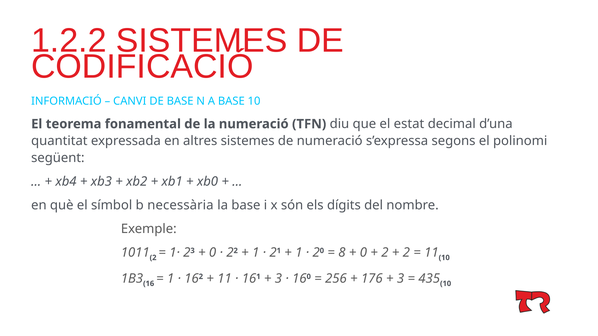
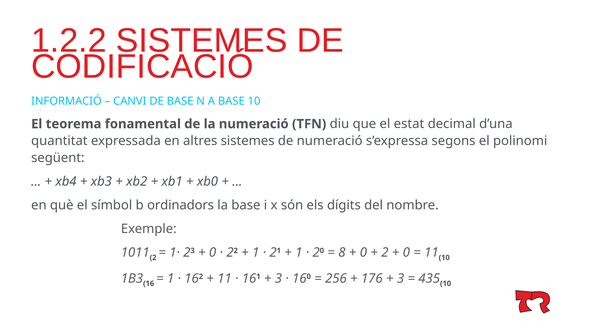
necessària: necessària -> ordinadors (181, 205)
2: 2 -> 0 (406, 253)
